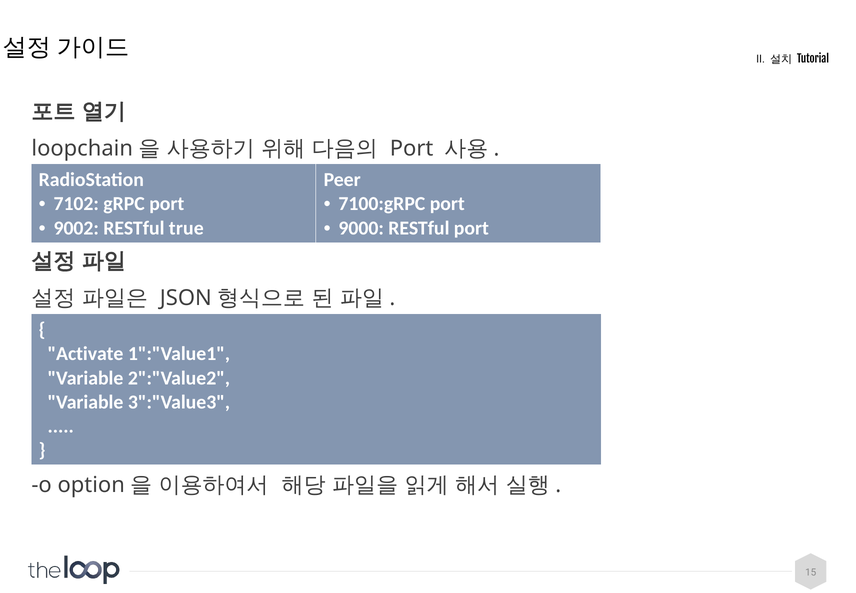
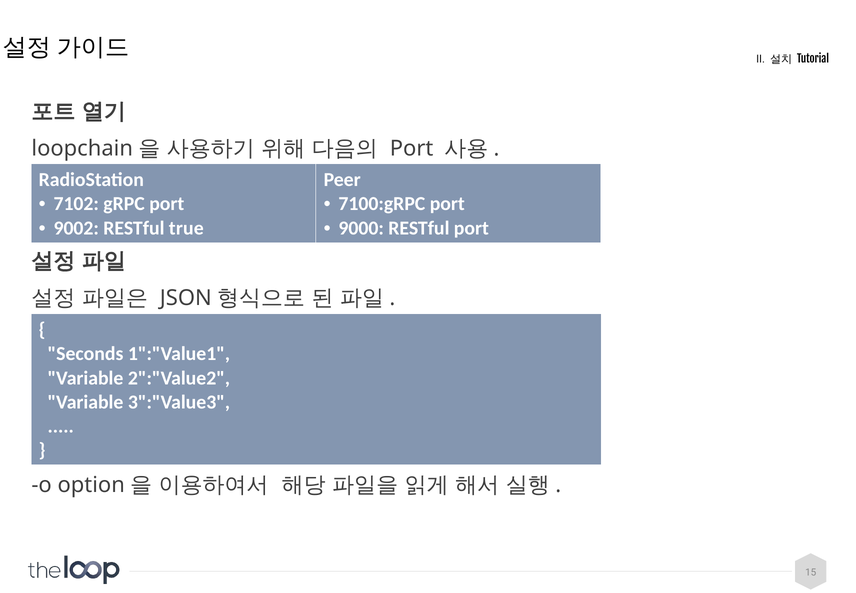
Activate: Activate -> Seconds (85, 354)
